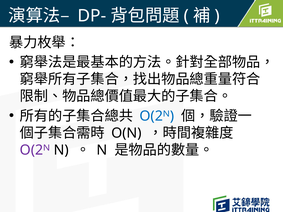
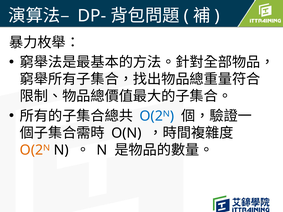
O(2ᴺ colour: purple -> orange (35, 150)
